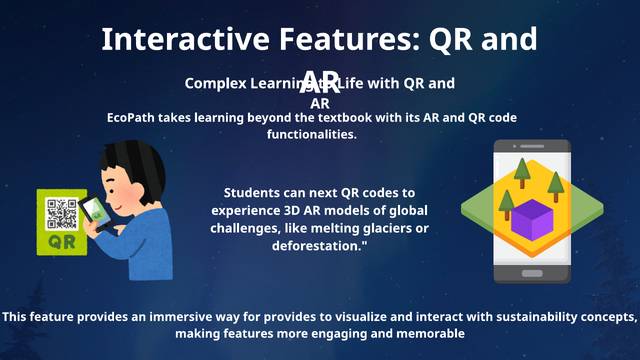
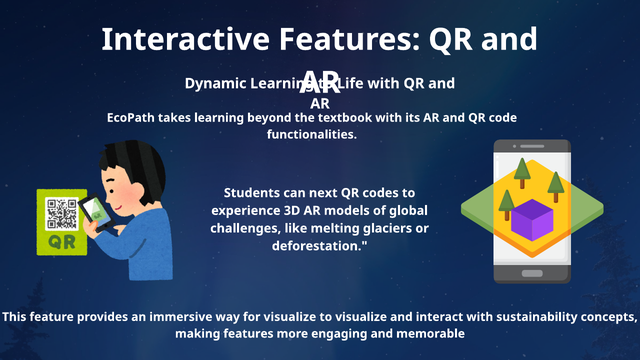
Complex: Complex -> Dynamic (216, 83)
for provides: provides -> visualize (290, 317)
